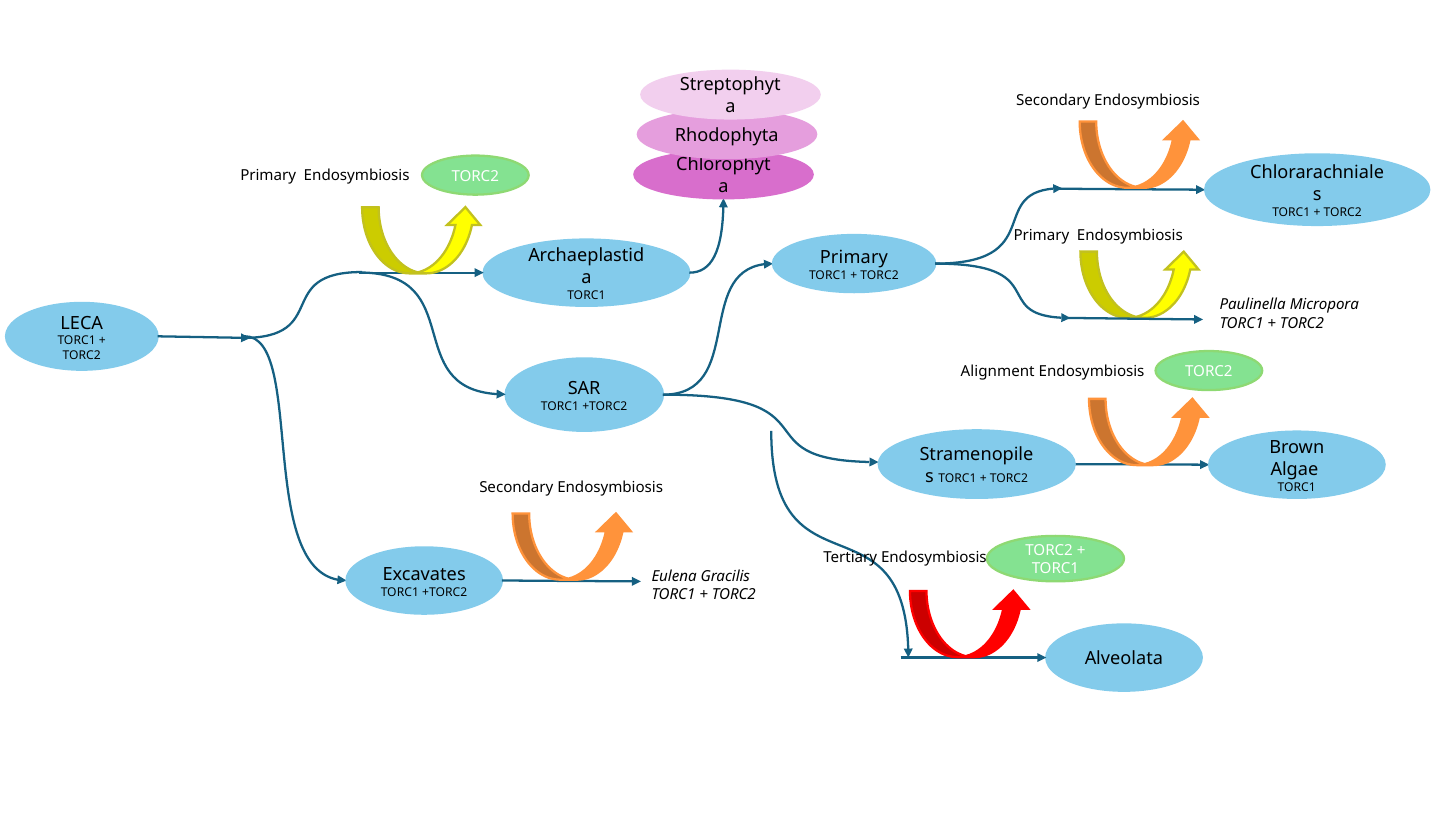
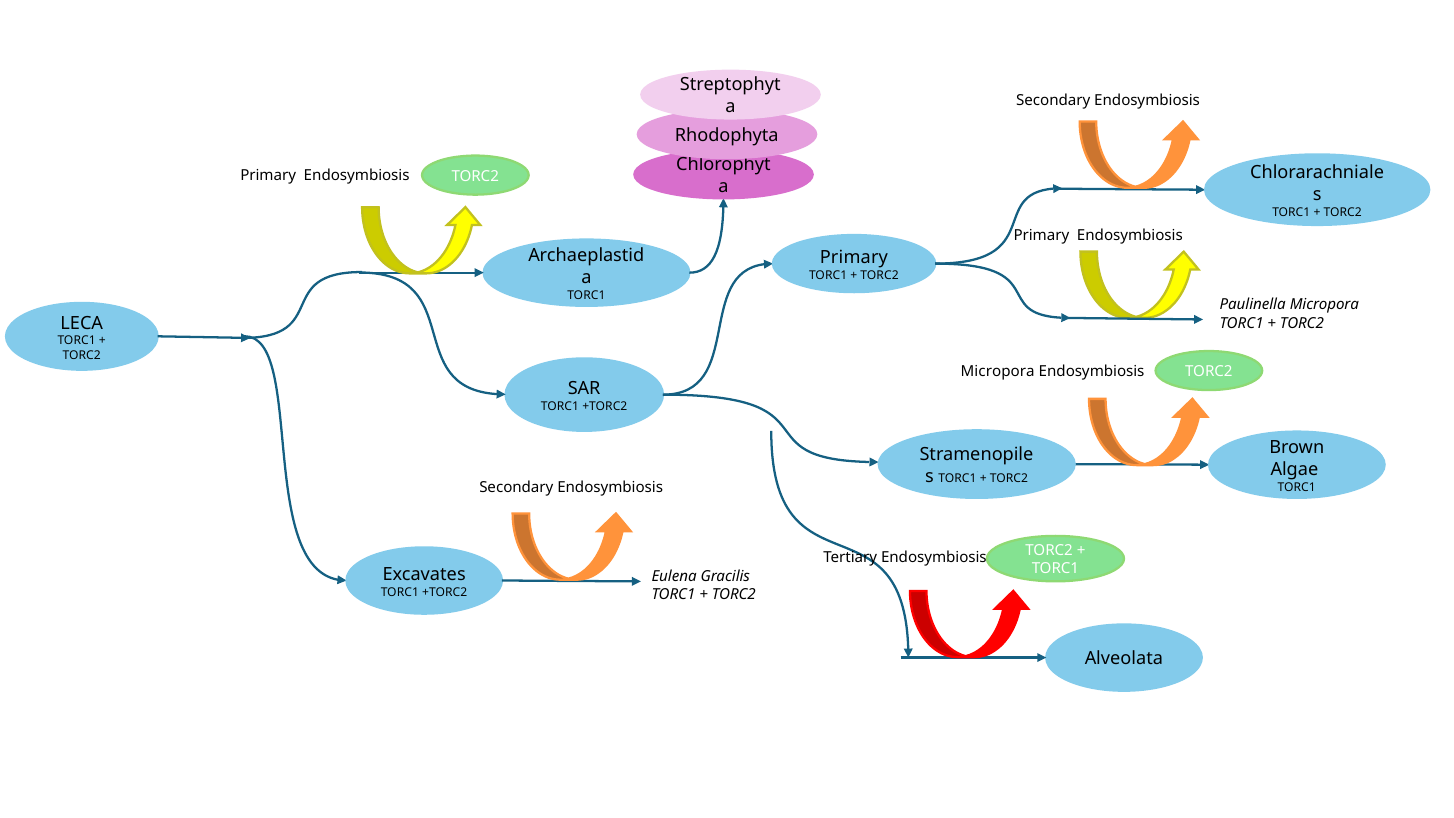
Alignment: Alignment -> Micropora (998, 371)
